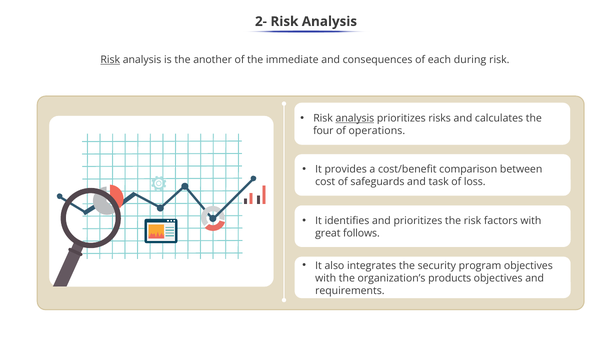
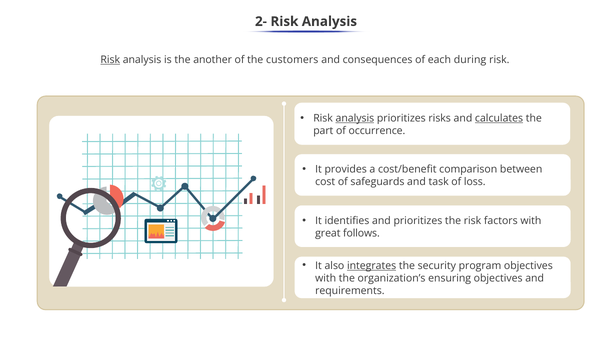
immediate: immediate -> customers (292, 60)
calculates underline: none -> present (499, 118)
four: four -> part (323, 131)
operations: operations -> occurrence (377, 131)
integrates underline: none -> present (372, 266)
products: products -> ensuring (450, 278)
